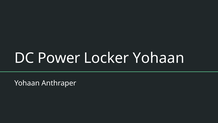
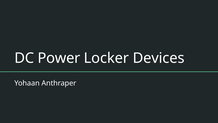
Locker Yohaan: Yohaan -> Devices (159, 58)
